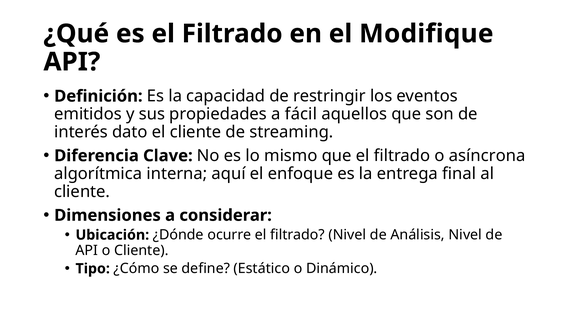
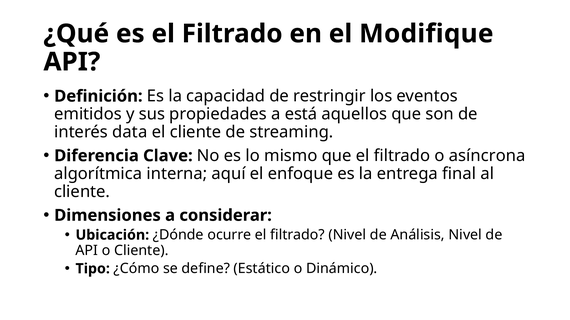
fácil: fácil -> está (301, 114)
dato: dato -> data (130, 132)
